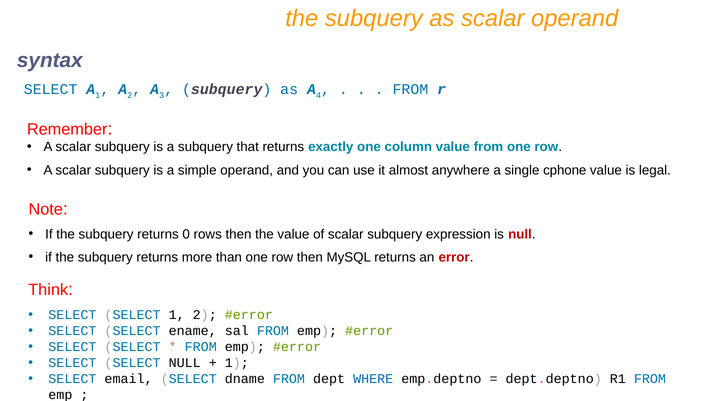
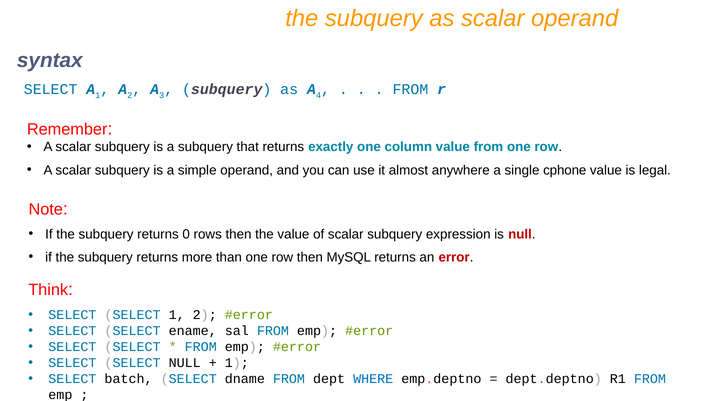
email: email -> batch (129, 379)
